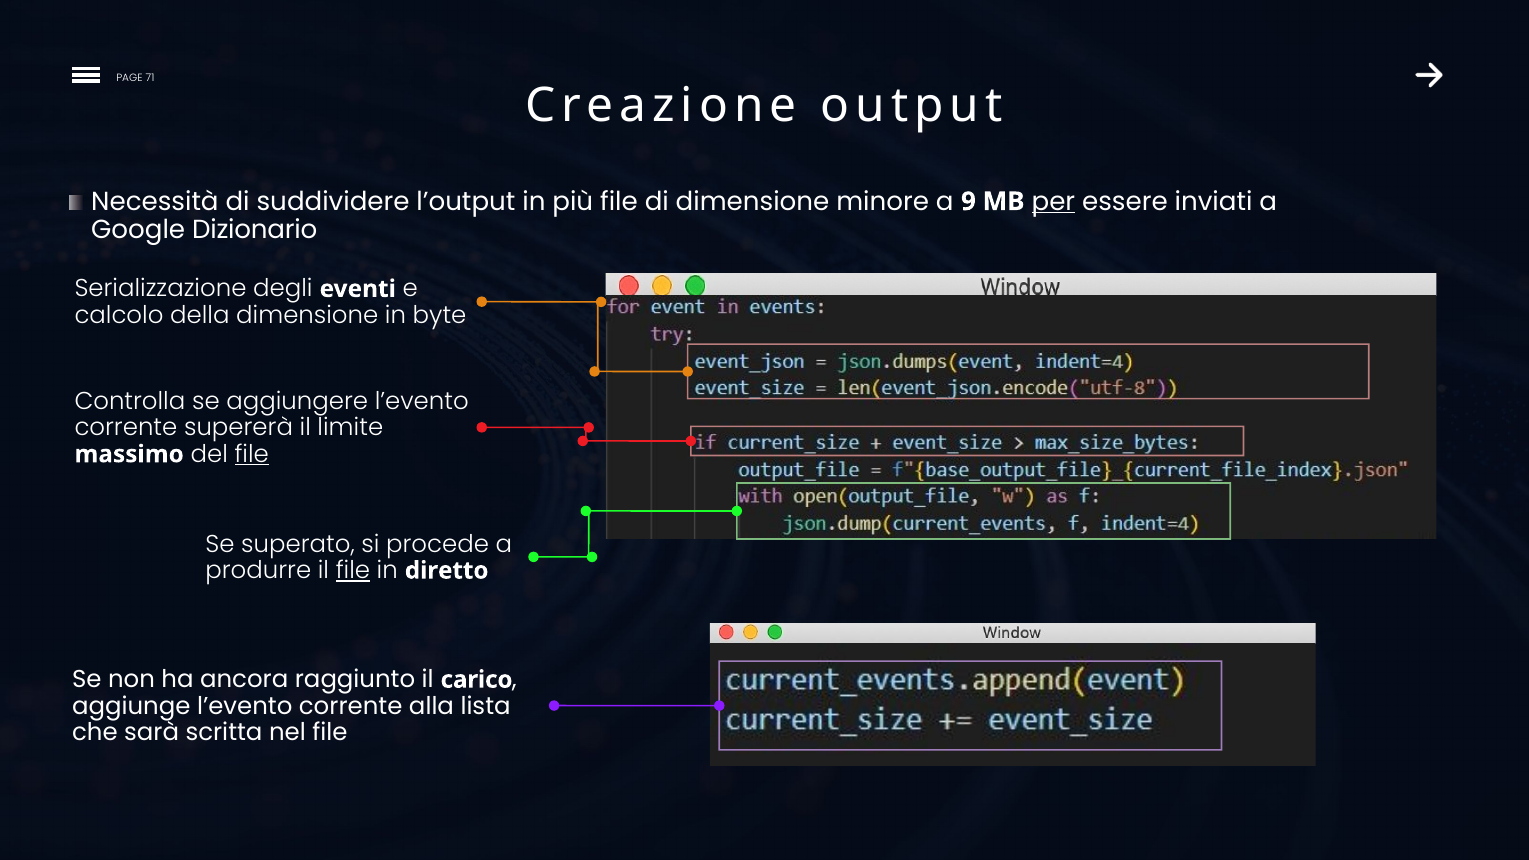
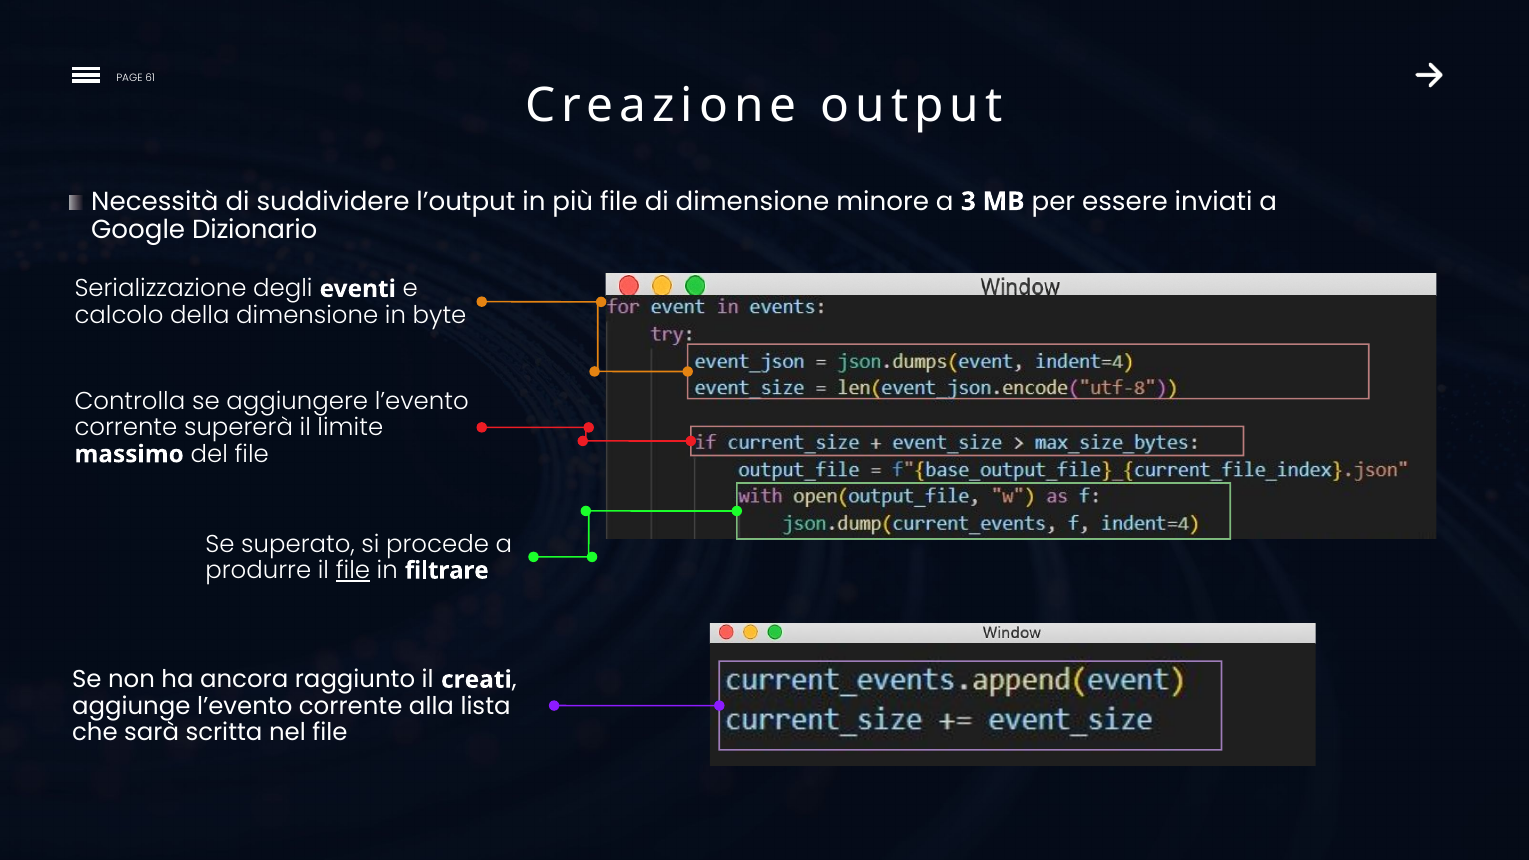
71: 71 -> 61 (150, 78)
9: 9 -> 3 (968, 201)
per underline: present -> none (1053, 201)
file underline: present -> none (252, 454)
diretto: diretto -> filtrare (447, 571)
carico: carico -> creati (476, 680)
